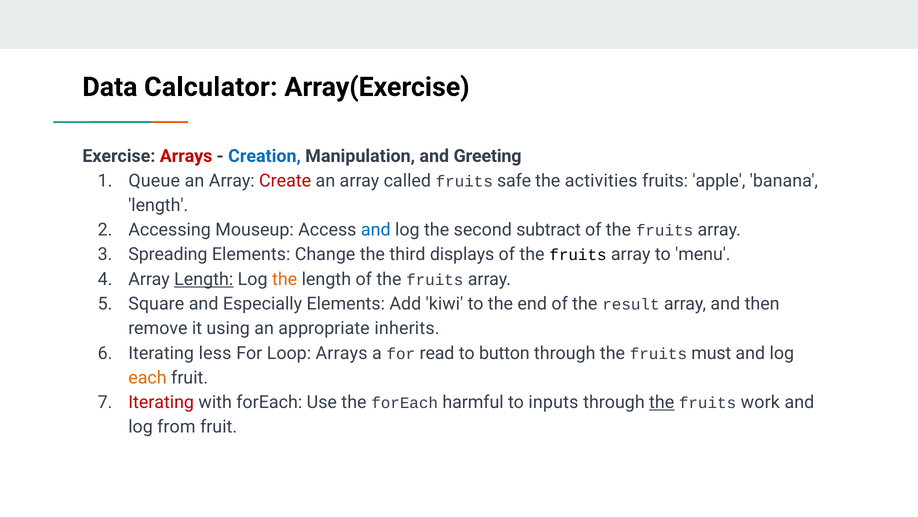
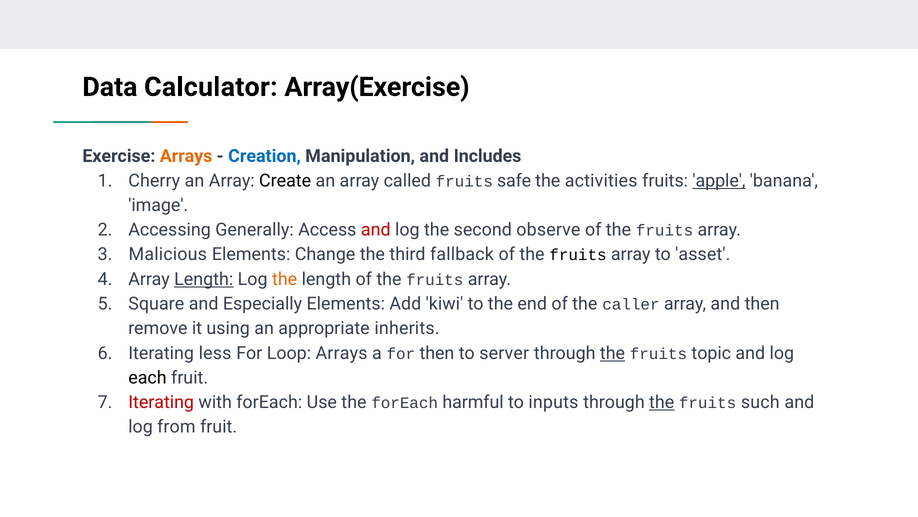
Arrays colour: red -> orange (186, 156)
Greeting: Greeting -> Includes (487, 156)
Queue: Queue -> Cherry (154, 180)
Create colour: red -> black (285, 180)
apple underline: none -> present (719, 180)
length: length -> image (158, 205)
Mouseup: Mouseup -> Generally (255, 230)
and colour: blue -> red (376, 230)
subtract: subtract -> observe (548, 230)
Spreading: Spreading -> Malicious (168, 254)
displays: displays -> fallback (462, 254)
menu: menu -> asset (703, 254)
result: result -> caller (631, 304)
for read: read -> then (437, 353)
button: button -> server (504, 353)
the underline: none -> present (613, 353)
must: must -> topic (711, 353)
each colour: orange -> black (147, 377)
work: work -> such (760, 402)
